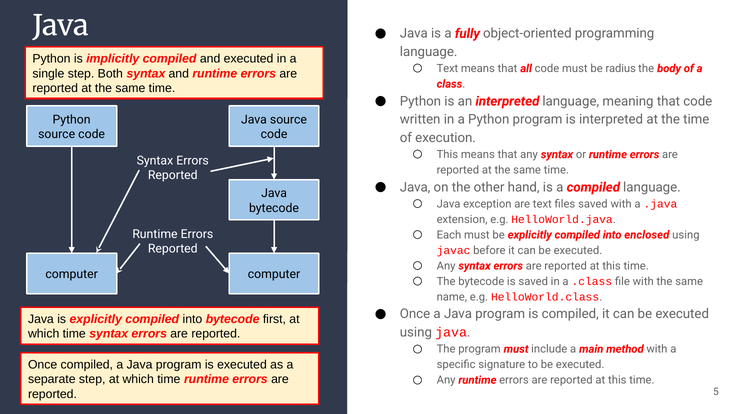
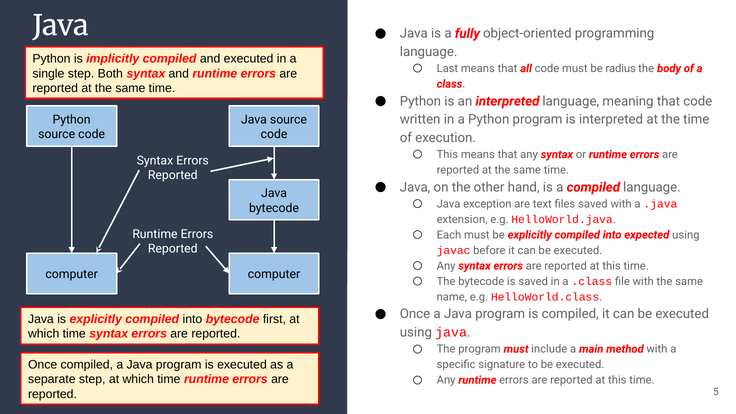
Text: Text -> Last (447, 68)
enclosed: enclosed -> expected (647, 235)
